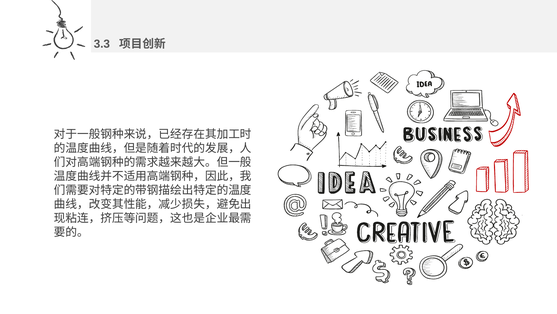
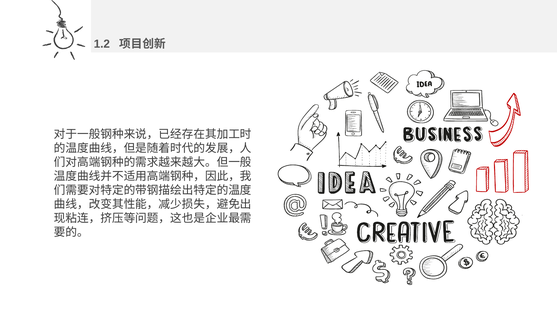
3.3: 3.3 -> 1.2 (102, 44)
